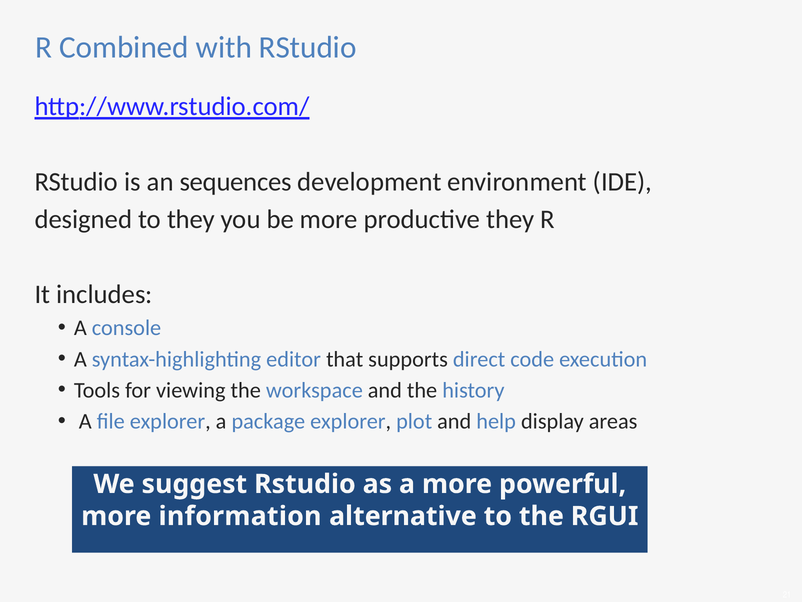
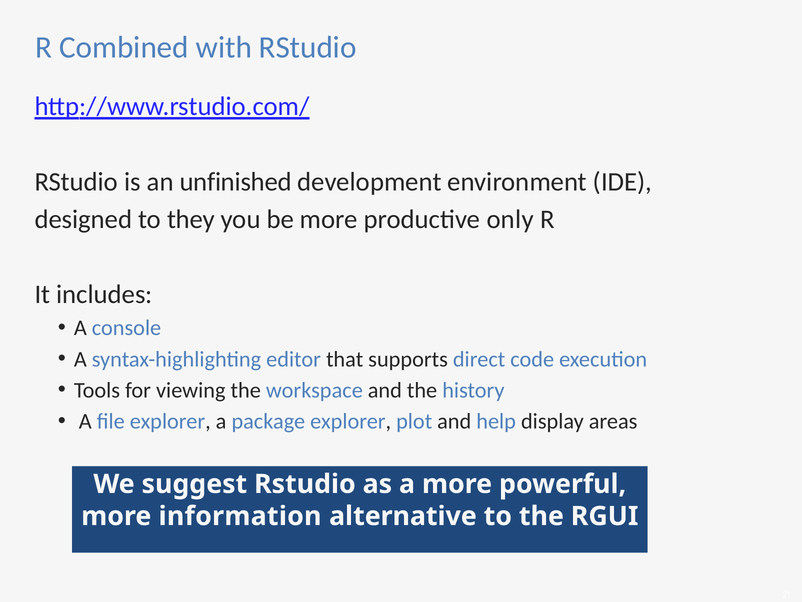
sequences: sequences -> unfinished (236, 182)
productive they: they -> only (510, 219)
